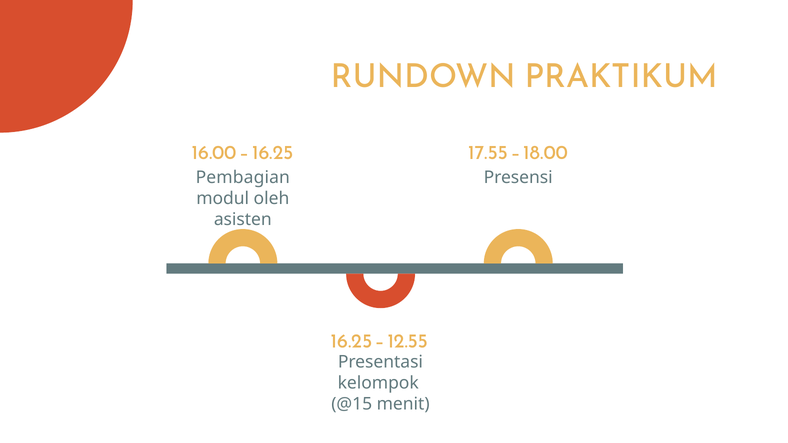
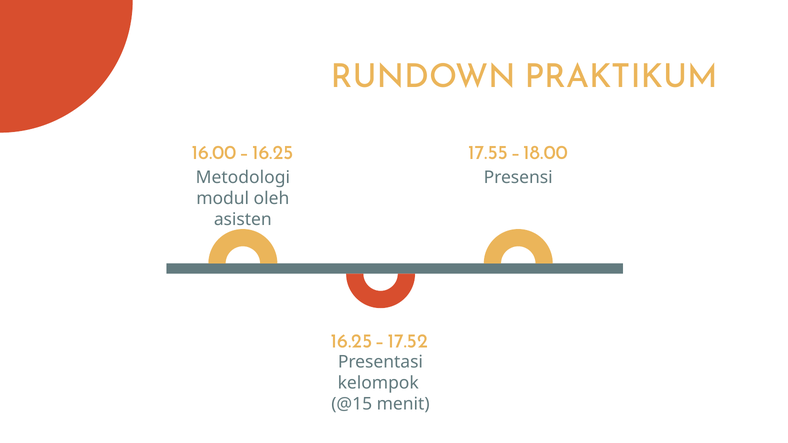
Pembagian: Pembagian -> Metodologi (243, 178)
12.55: 12.55 -> 17.52 (408, 341)
